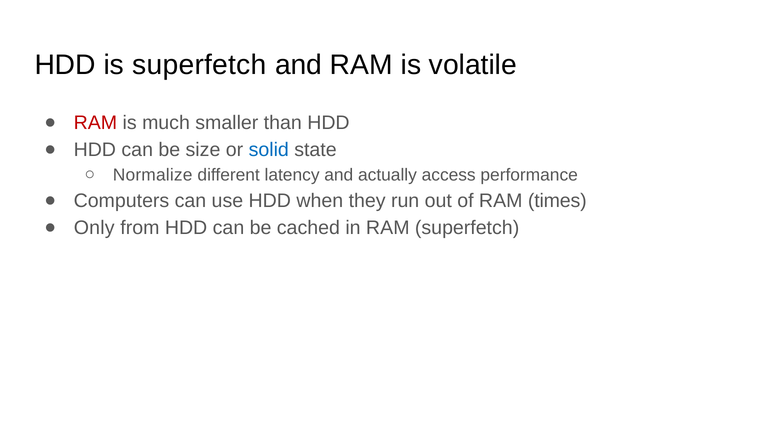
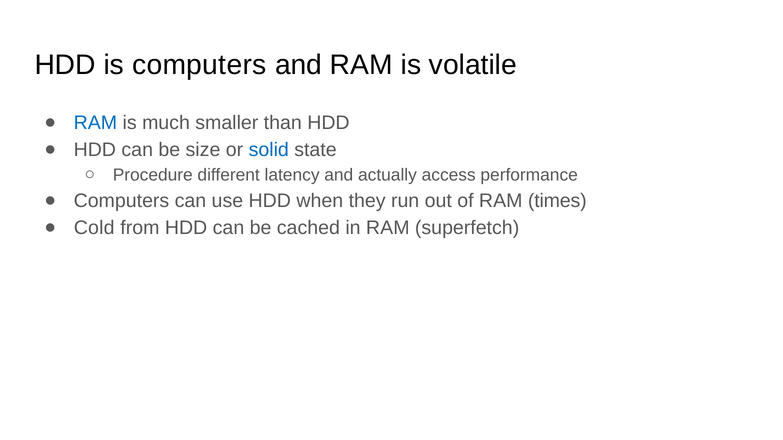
is superfetch: superfetch -> computers (199, 65)
RAM colour: red -> blue (95, 123)
Normalize: Normalize -> Procedure (153, 175)
Only: Only -> Cold (94, 228)
